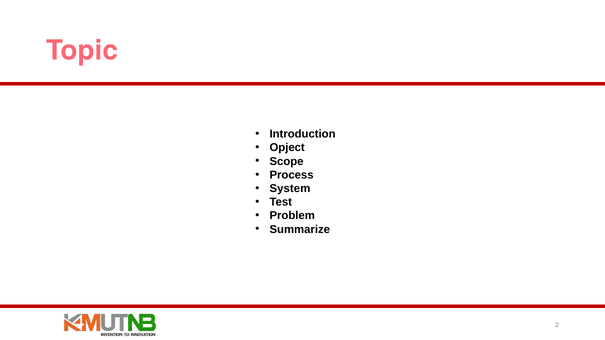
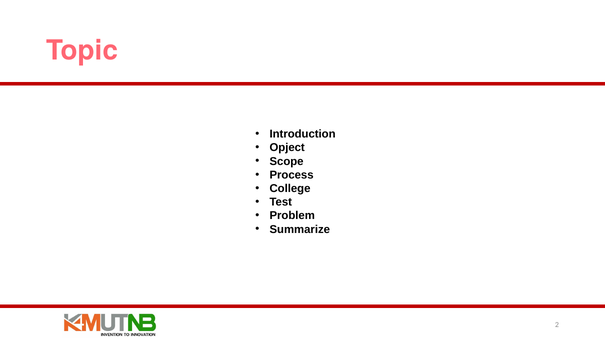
System: System -> College (290, 189)
